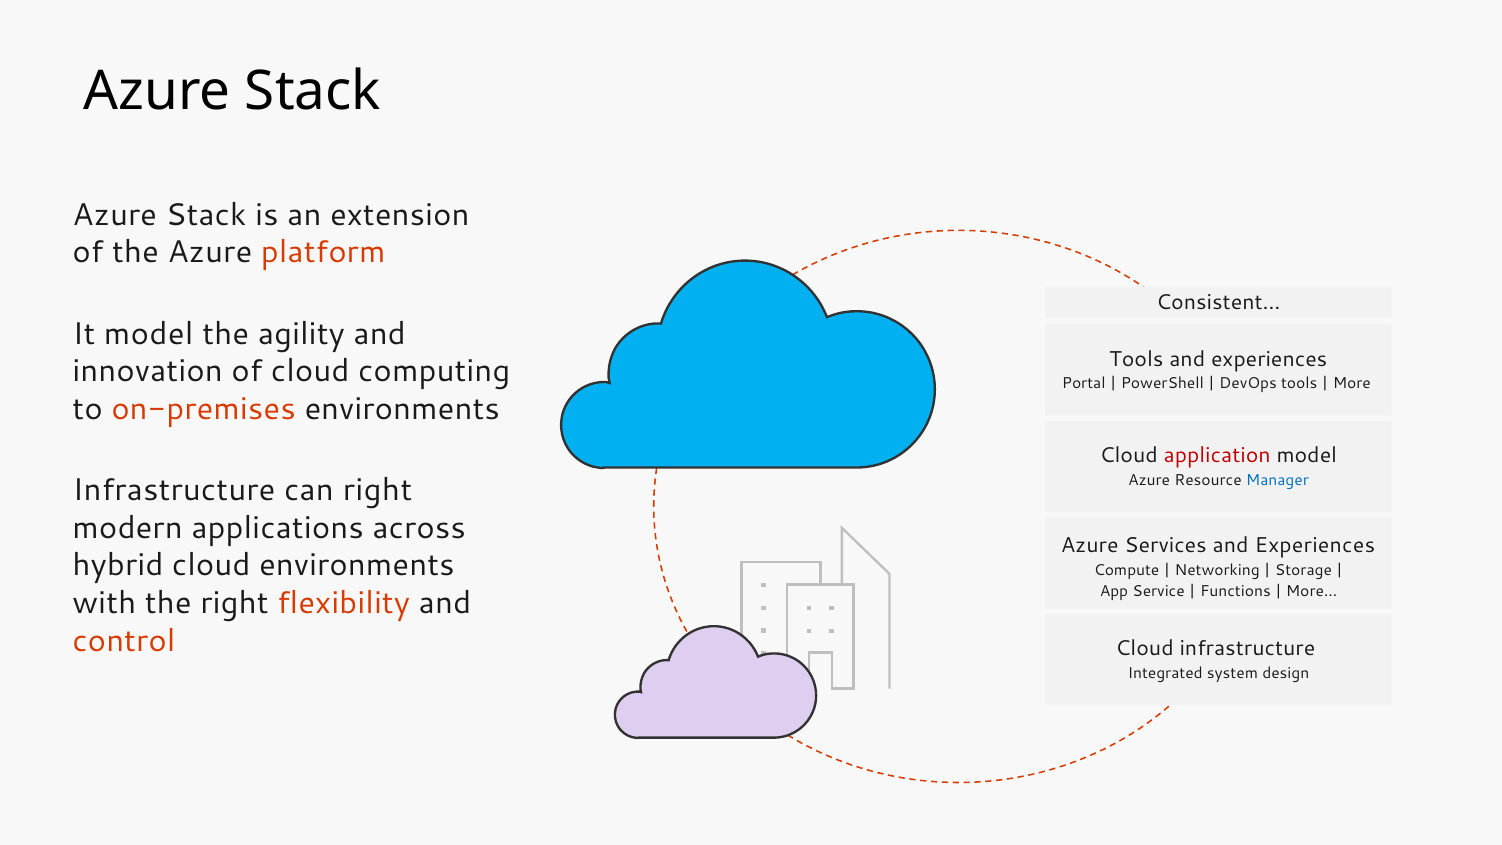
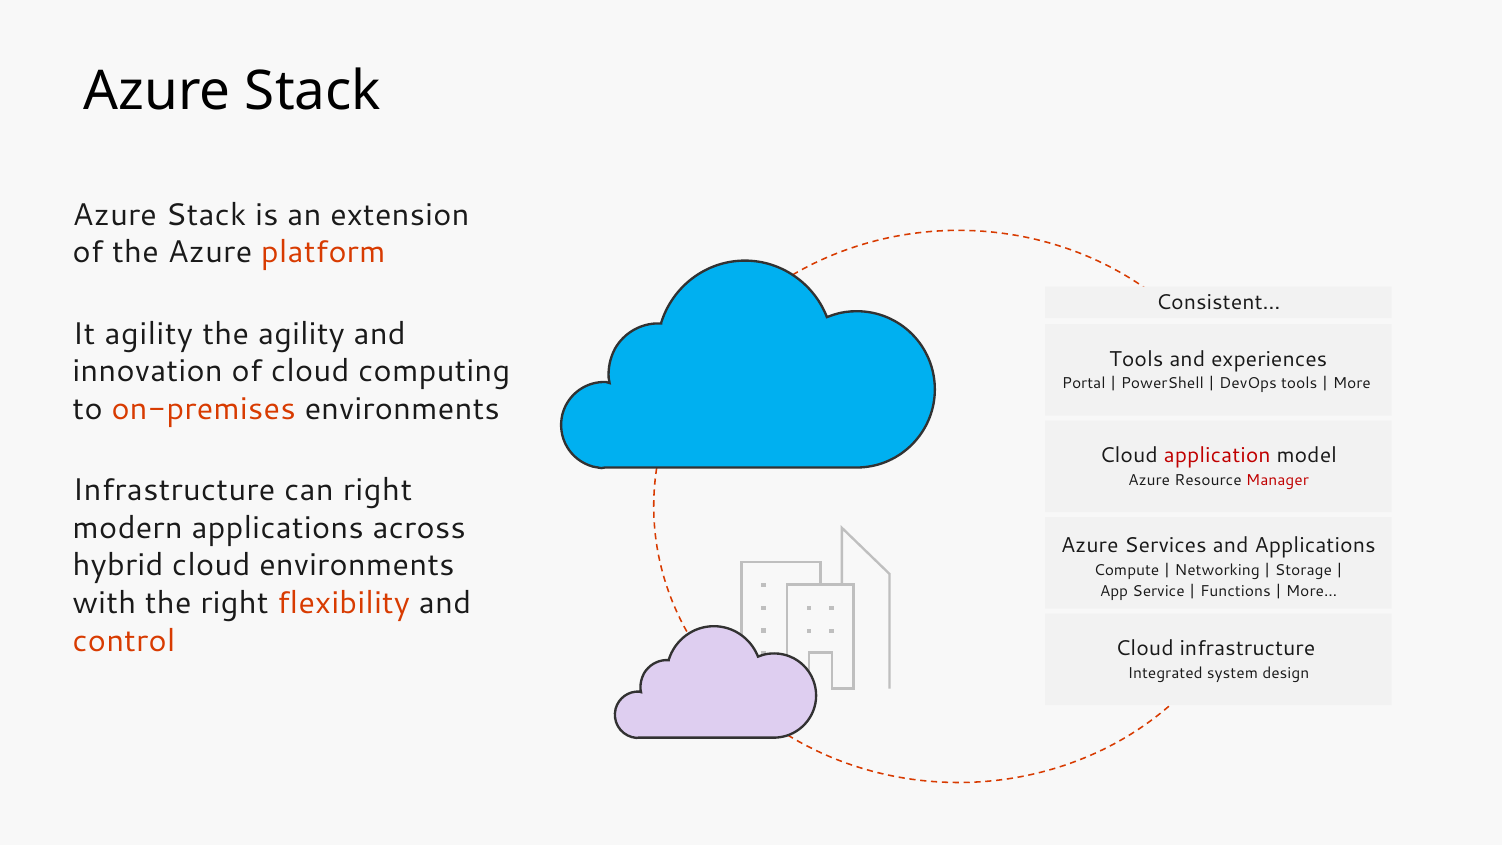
It model: model -> agility (149, 334)
Manager colour: blue -> red (1277, 480)
Services and Experiences: Experiences -> Applications (1315, 545)
